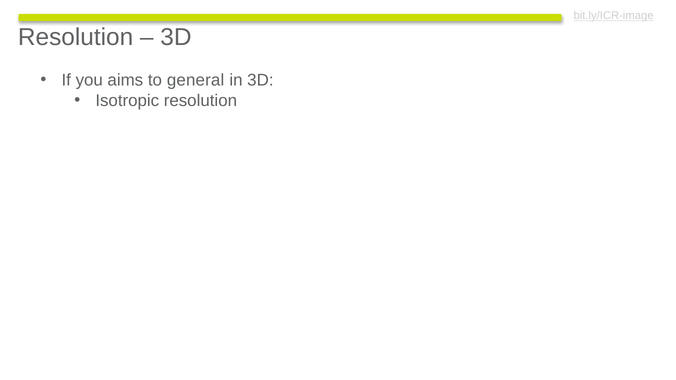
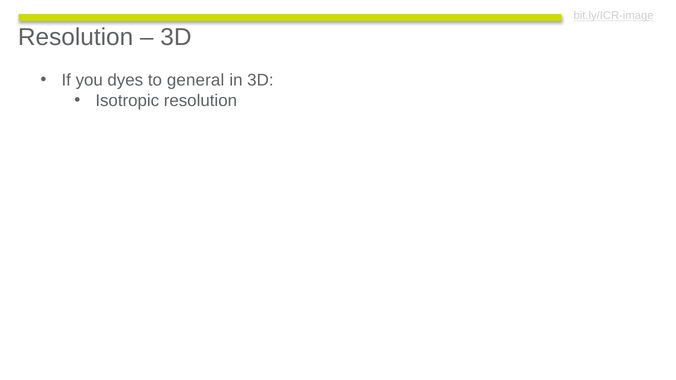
aims: aims -> dyes (125, 80)
